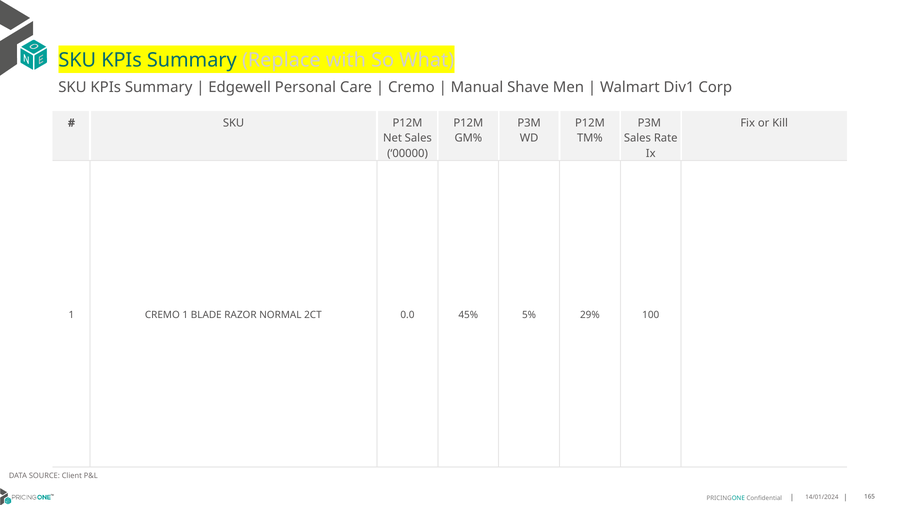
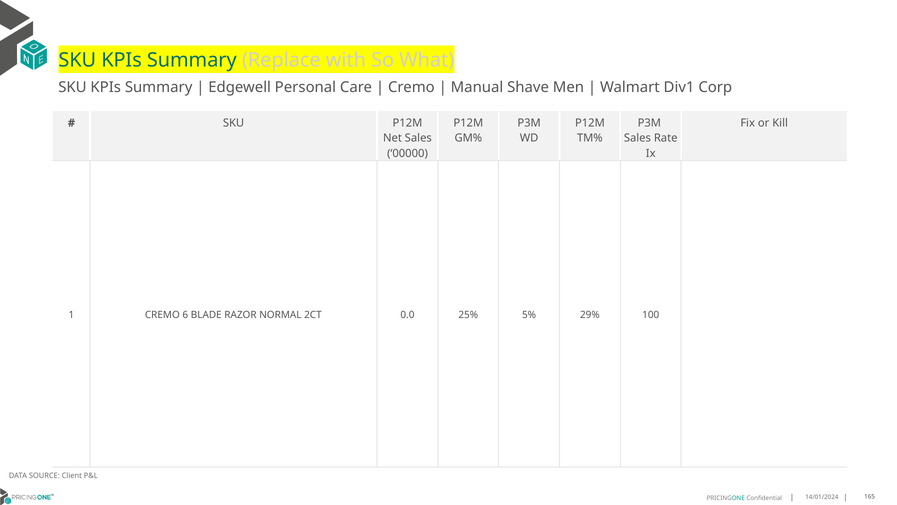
CREMO 1: 1 -> 6 (185, 314)
45%: 45% -> 25% (468, 314)
